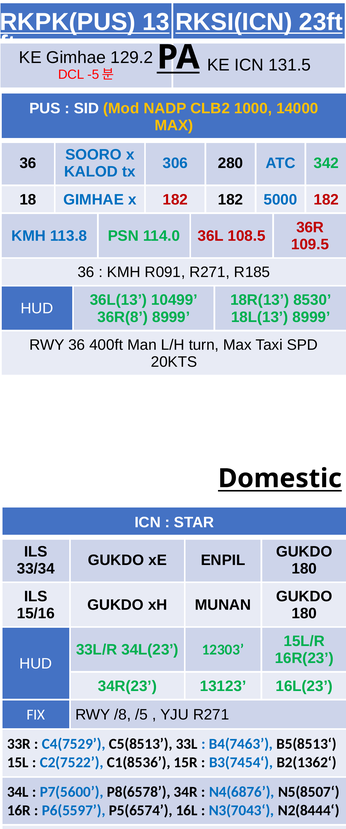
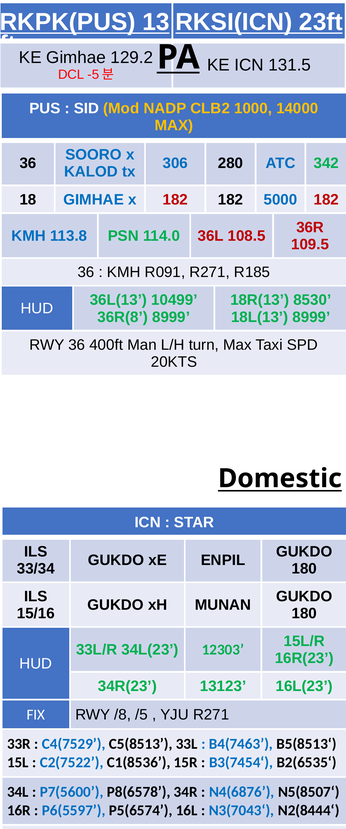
B2(1362‘: B2(1362‘ -> B2(6535‘ (307, 761)
